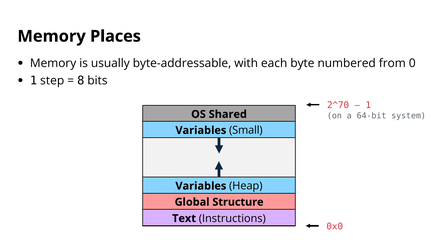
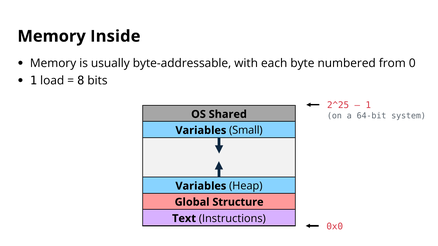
Places: Places -> Inside (115, 36)
step: step -> load (52, 81)
2^70: 2^70 -> 2^25 (338, 105)
